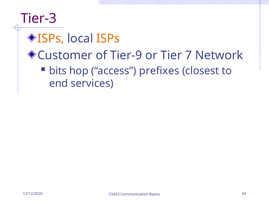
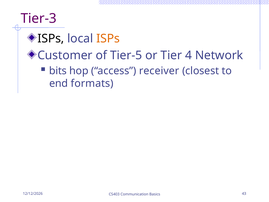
ISPs colour: orange -> black (51, 39)
Tier-9: Tier-9 -> Tier-5 (126, 55)
7: 7 -> 4 (189, 55)
prefixes: prefixes -> receiver (159, 71)
services: services -> formats (92, 83)
